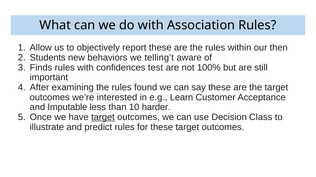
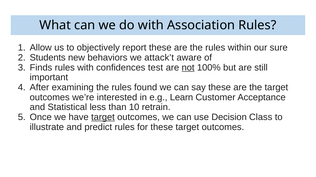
then: then -> sure (279, 48)
telling’t: telling’t -> attack’t (159, 58)
not underline: none -> present (188, 68)
Imputable: Imputable -> Statistical (67, 108)
harder: harder -> retrain (156, 108)
